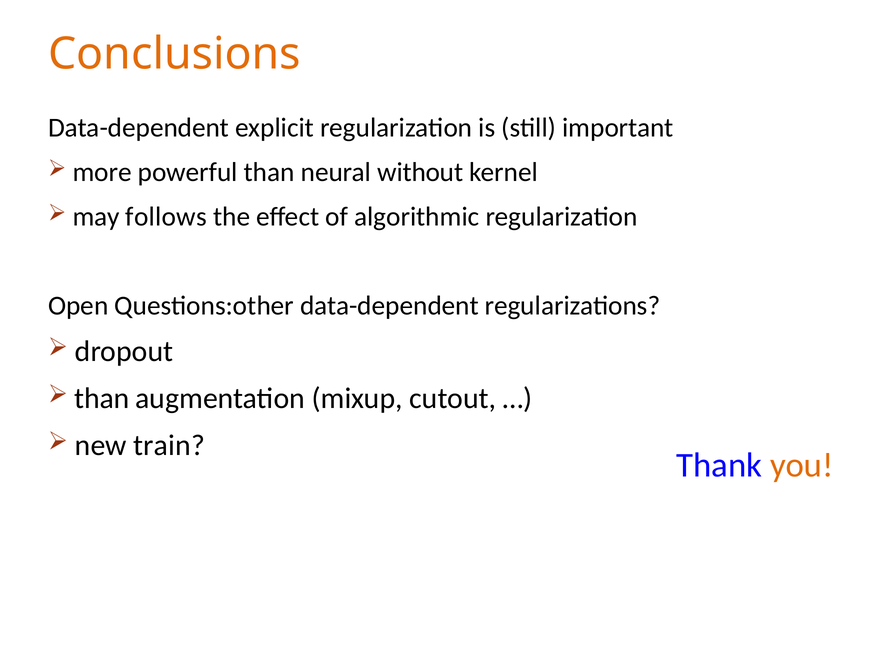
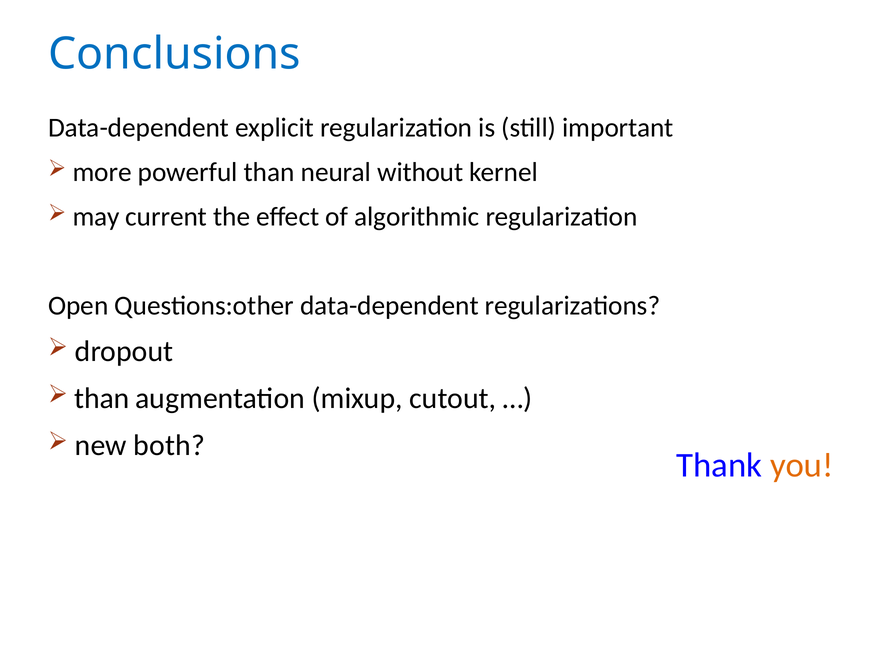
Conclusions colour: orange -> blue (174, 54)
follows: follows -> current (166, 217)
train: train -> both (169, 446)
